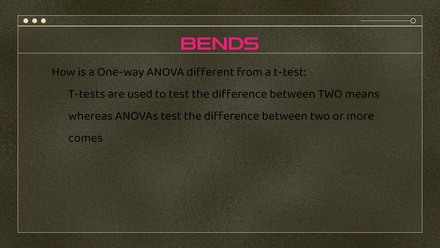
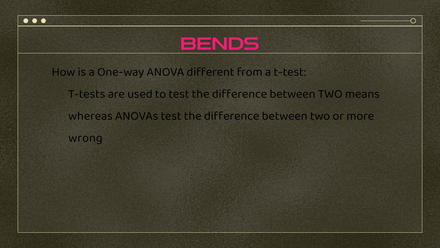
comes: comes -> wrong (85, 138)
